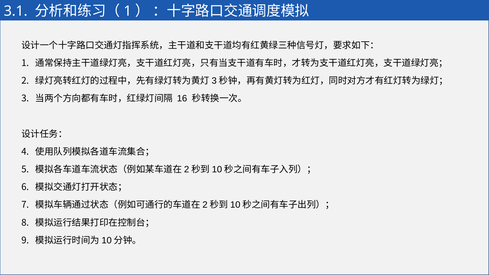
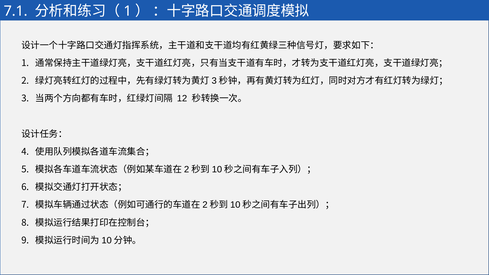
3.1: 3.1 -> 7.1 (16, 11)
16: 16 -> 12 (182, 99)
